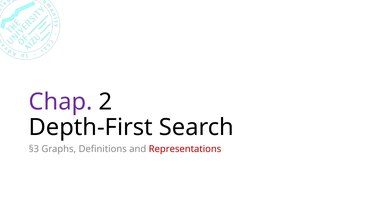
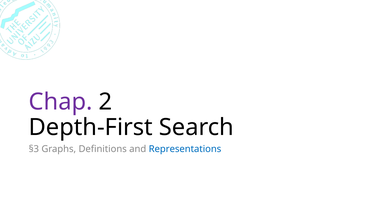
Representations colour: red -> blue (185, 149)
